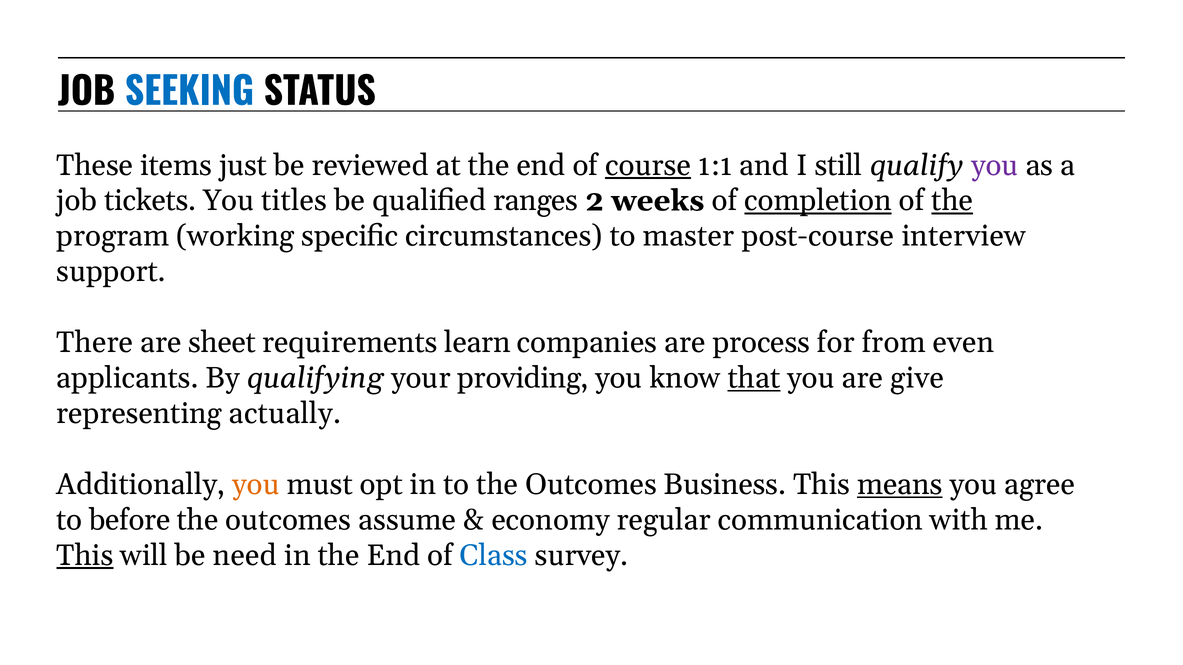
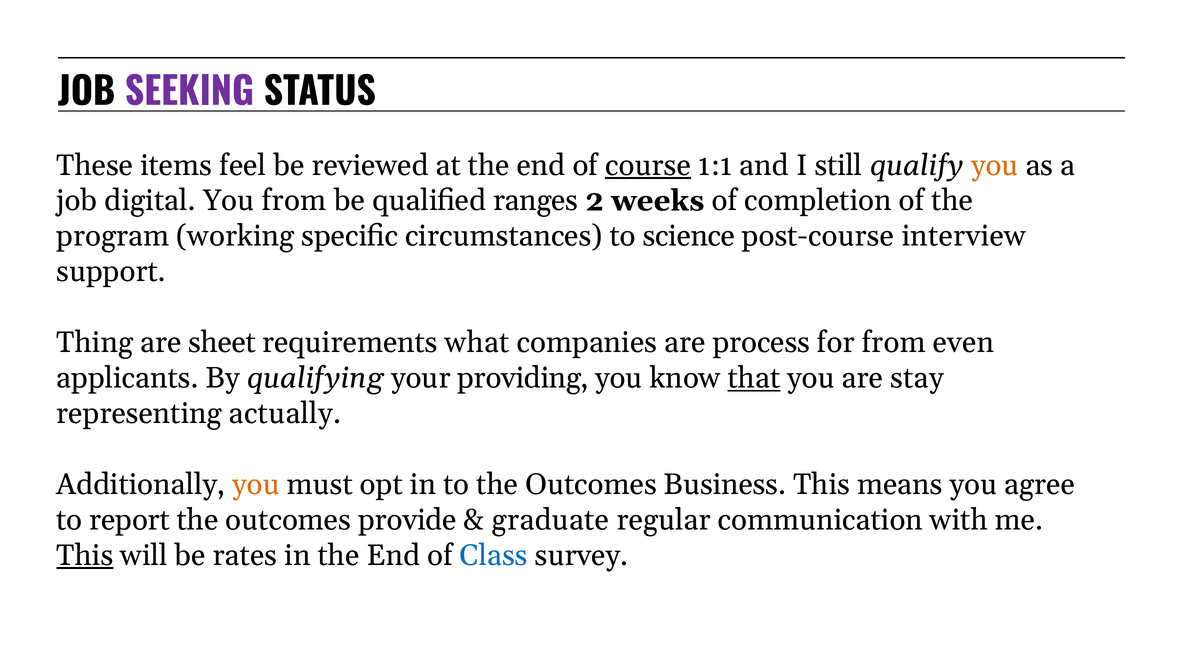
SEEKING colour: blue -> purple (189, 92)
just: just -> feel (243, 165)
you colour: purple -> orange (995, 165)
tickets: tickets -> digital (150, 201)
You titles: titles -> from (294, 201)
completion underline: present -> none (818, 201)
the underline: present -> none (952, 201)
master: master -> science (689, 236)
There: There -> Thing (95, 343)
learn: learn -> what (477, 343)
give: give -> stay (917, 378)
means underline: present -> none (900, 485)
before: before -> report (130, 520)
assume: assume -> provide (407, 520)
economy: economy -> graduate (551, 520)
need: need -> rates (245, 556)
